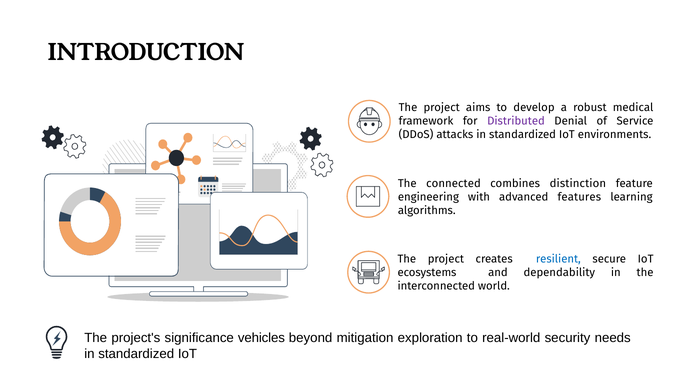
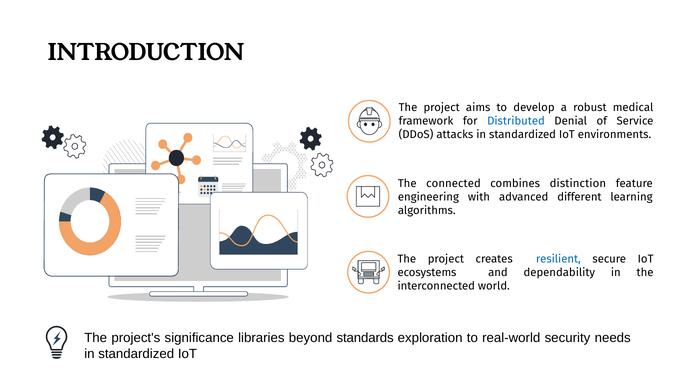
Distributed colour: purple -> blue (516, 121)
features: features -> different (579, 197)
vehicles: vehicles -> libraries (261, 338)
mitigation: mitigation -> standards (365, 338)
